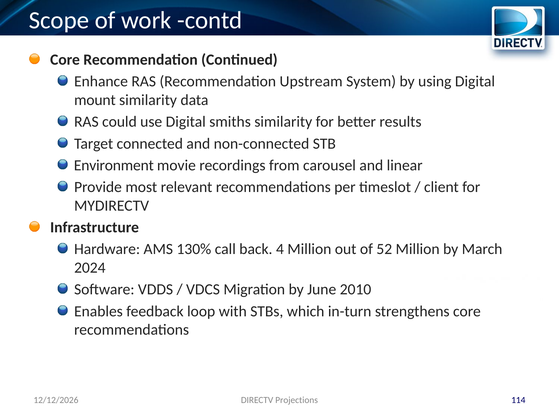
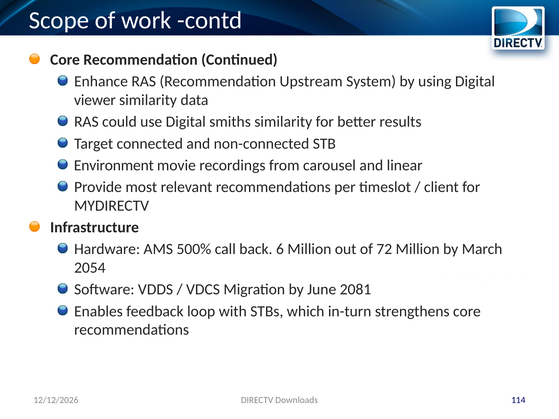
mount: mount -> viewer (95, 100)
130%: 130% -> 500% (194, 249)
4: 4 -> 6 (280, 249)
52: 52 -> 72 (384, 249)
2024: 2024 -> 2054 (90, 268)
2010: 2010 -> 2081 (356, 290)
Projections: Projections -> Downloads (297, 400)
